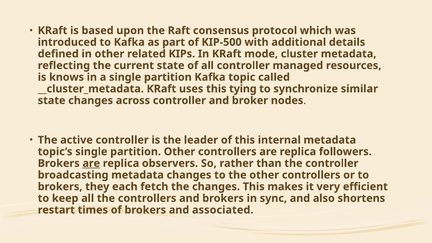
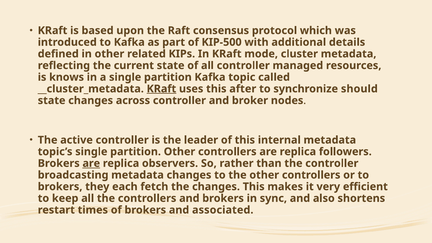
KRaft underline: none -> present (161, 89)
tying: tying -> after (243, 89)
similar: similar -> should (359, 89)
